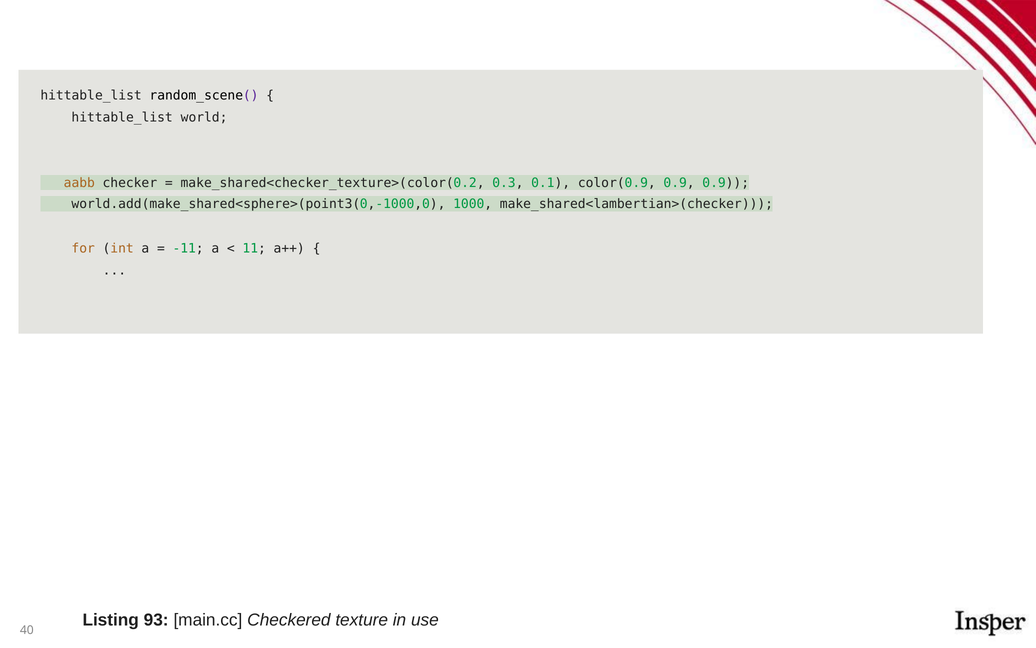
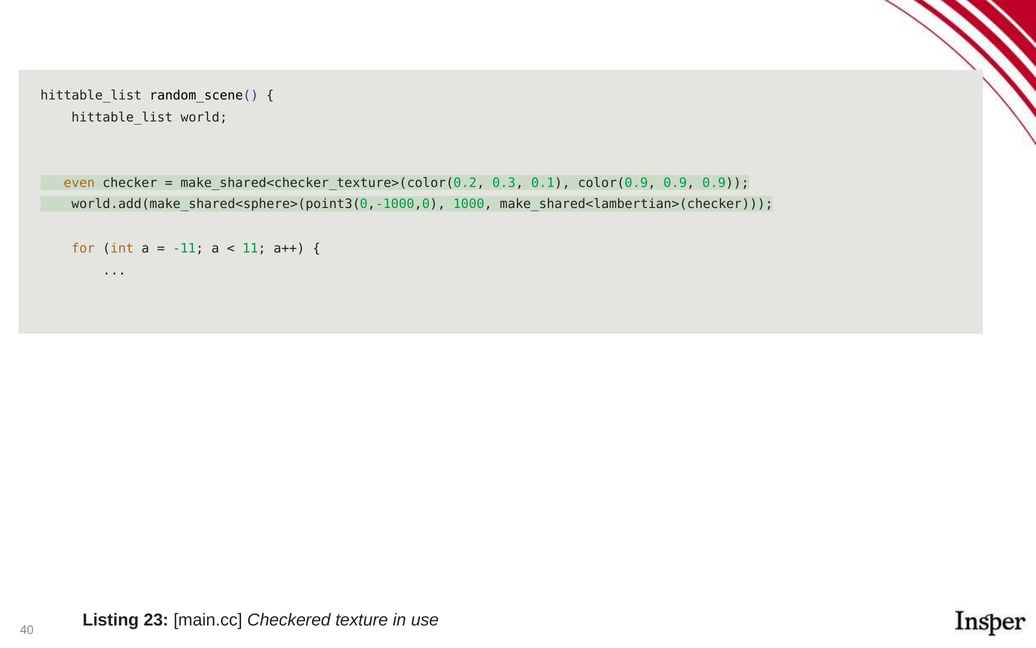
aabb: aabb -> even (79, 183)
93: 93 -> 23 (156, 620)
